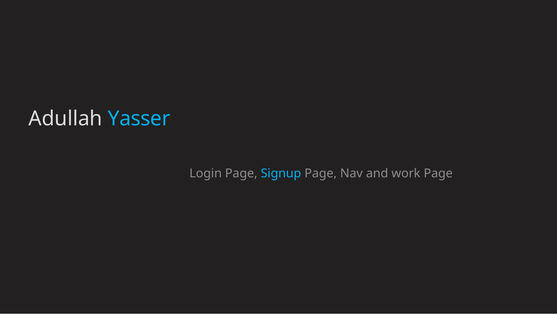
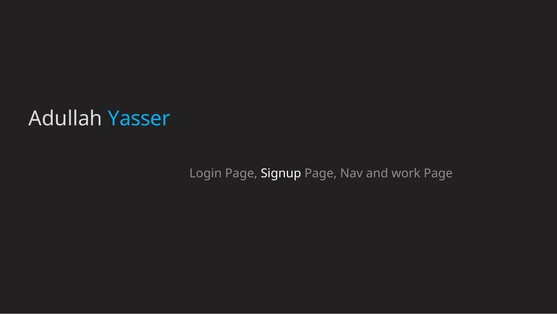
Signup colour: light blue -> white (281, 173)
